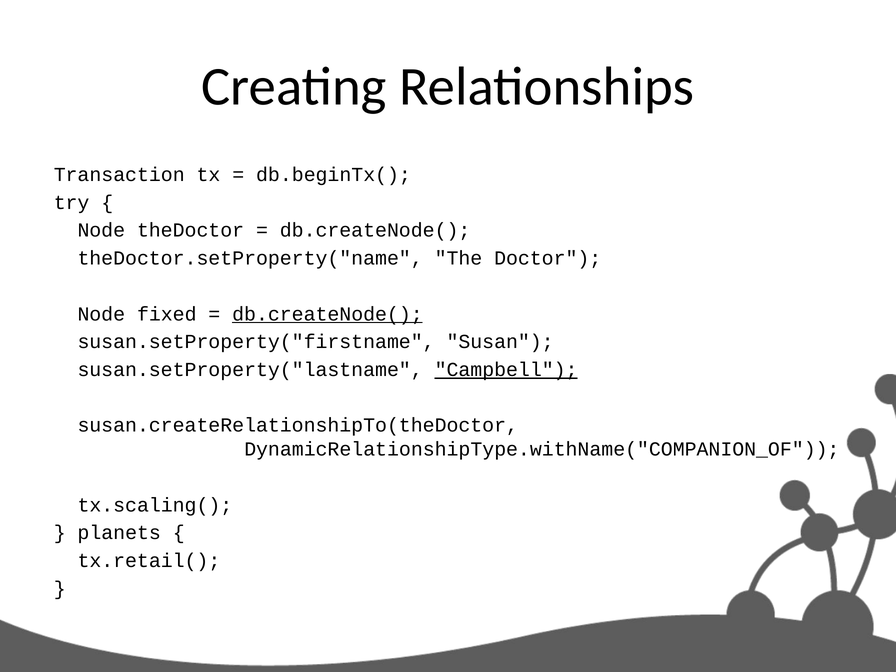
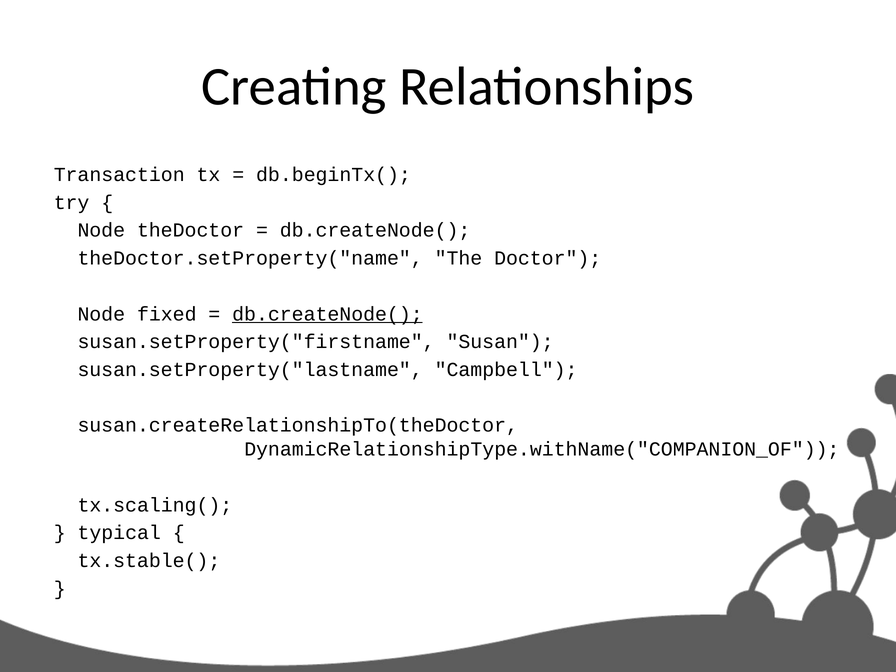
Campbell underline: present -> none (506, 370)
planets: planets -> typical (119, 533)
tx.retail(: tx.retail( -> tx.stable( (149, 561)
